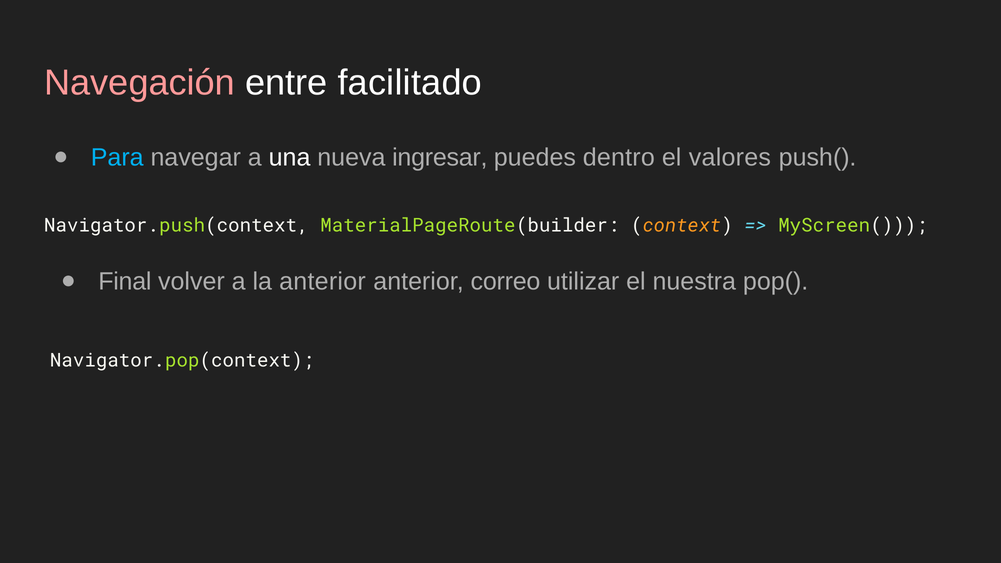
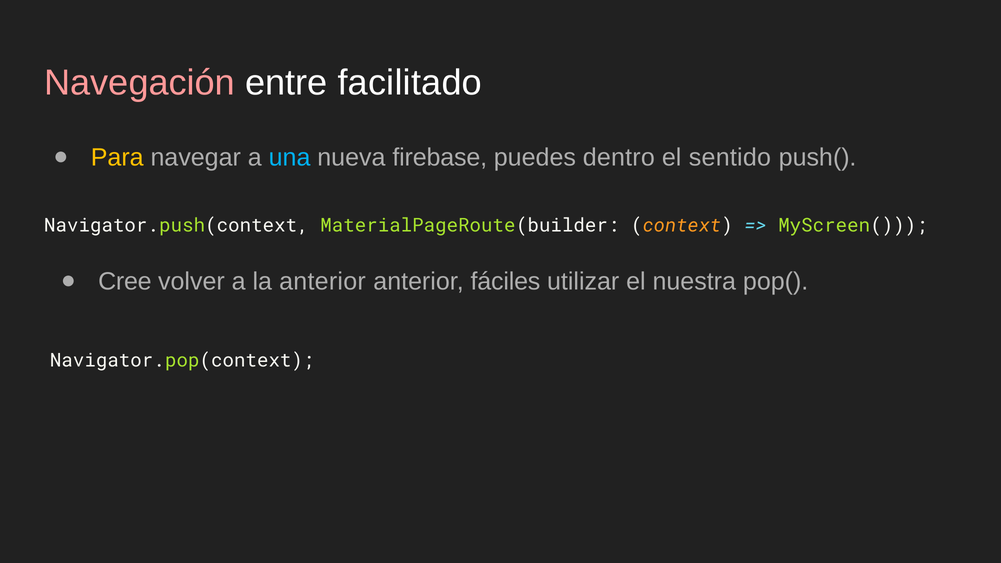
Para colour: light blue -> yellow (117, 157)
una colour: white -> light blue (290, 157)
ingresar: ingresar -> firebase (440, 157)
valores: valores -> sentido (730, 157)
Final: Final -> Cree (125, 281)
correo: correo -> fáciles (505, 281)
